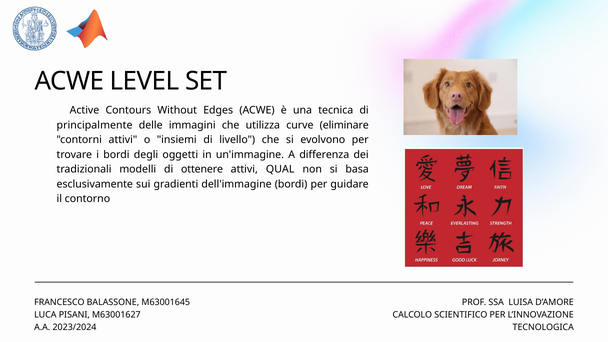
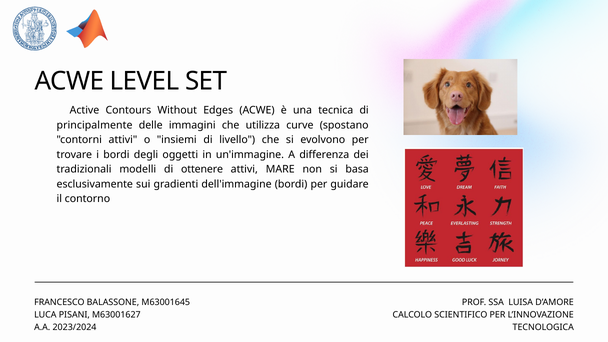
eliminare: eliminare -> spostano (344, 125)
QUAL: QUAL -> MARE (280, 169)
